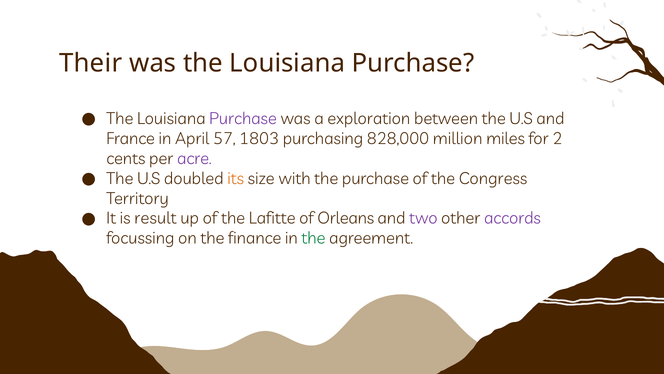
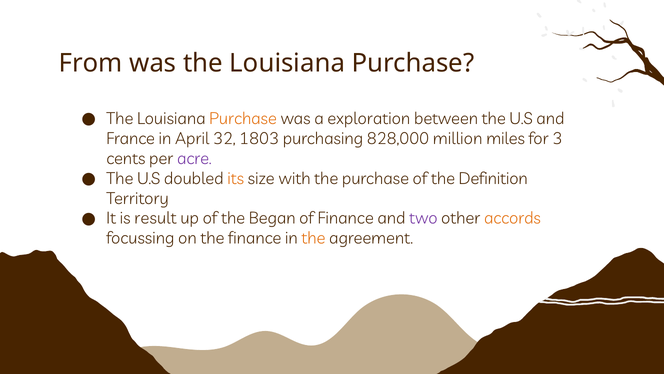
Their: Their -> From (91, 63)
Purchase colour: purple -> orange (243, 119)
57: 57 -> 32 (224, 139)
2: 2 -> 3 (557, 139)
Congress: Congress -> Definition (493, 178)
Lafitte: Lafitte -> Began (272, 218)
of Orleans: Orleans -> Finance (346, 218)
accords colour: purple -> orange (512, 218)
the colour: green -> orange (313, 238)
